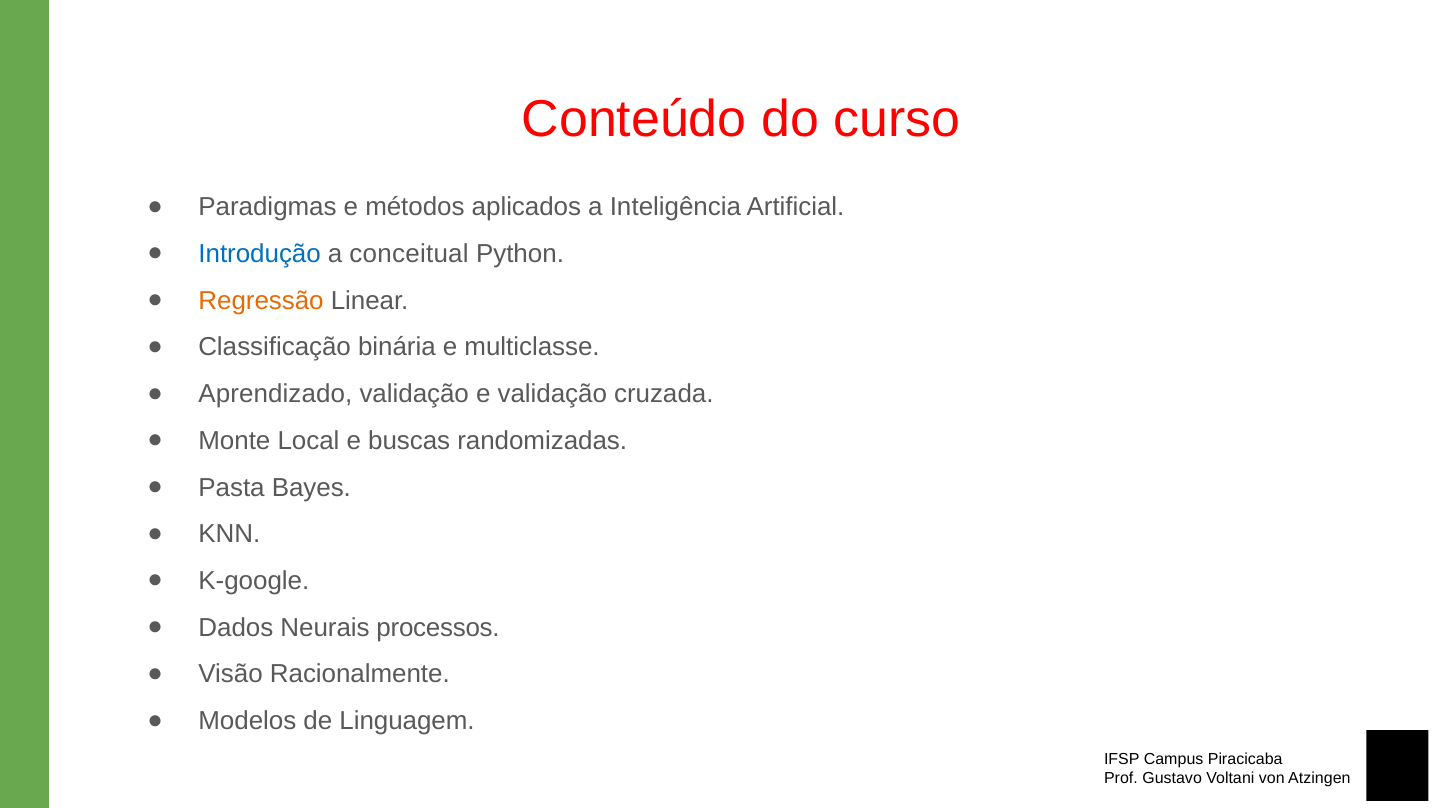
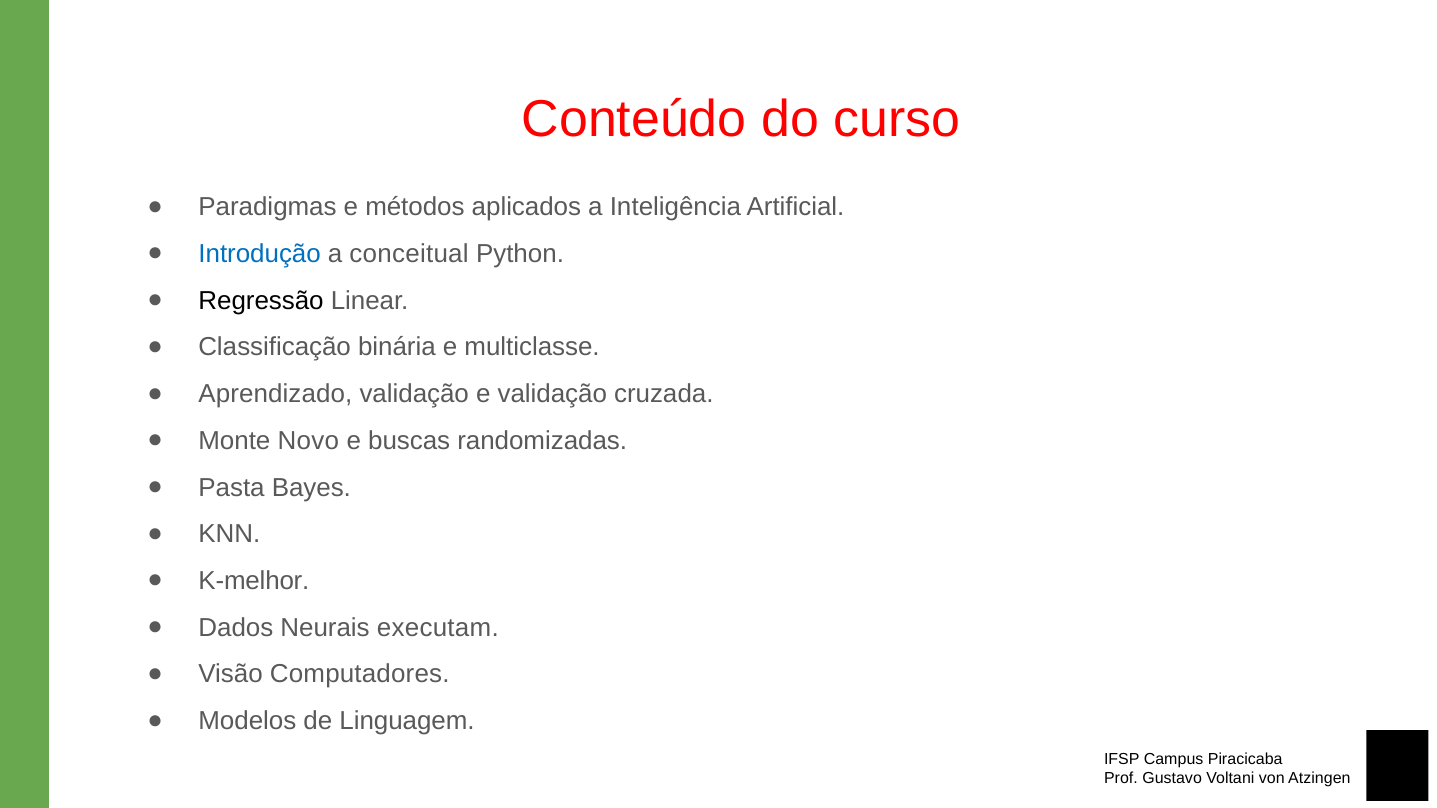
Regressão colour: orange -> black (261, 301)
Local: Local -> Novo (308, 441)
K-google: K-google -> K-melhor (254, 581)
processos: processos -> executam (438, 628)
Racionalmente: Racionalmente -> Computadores (360, 675)
